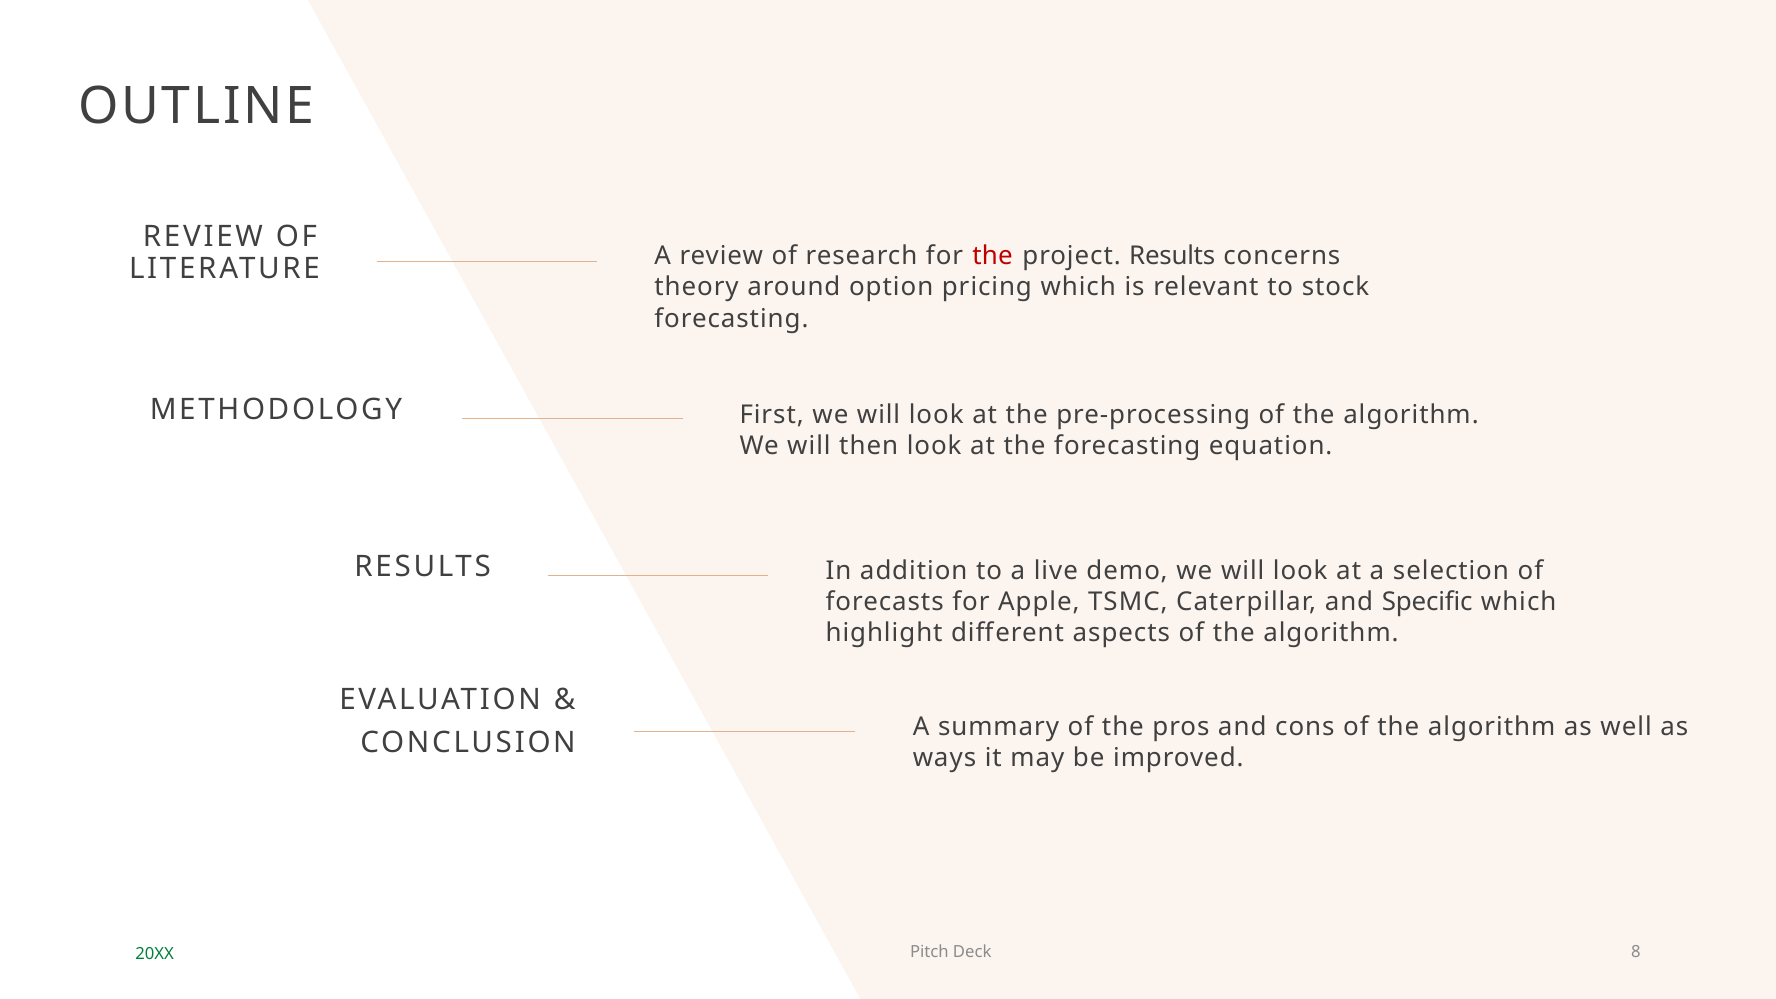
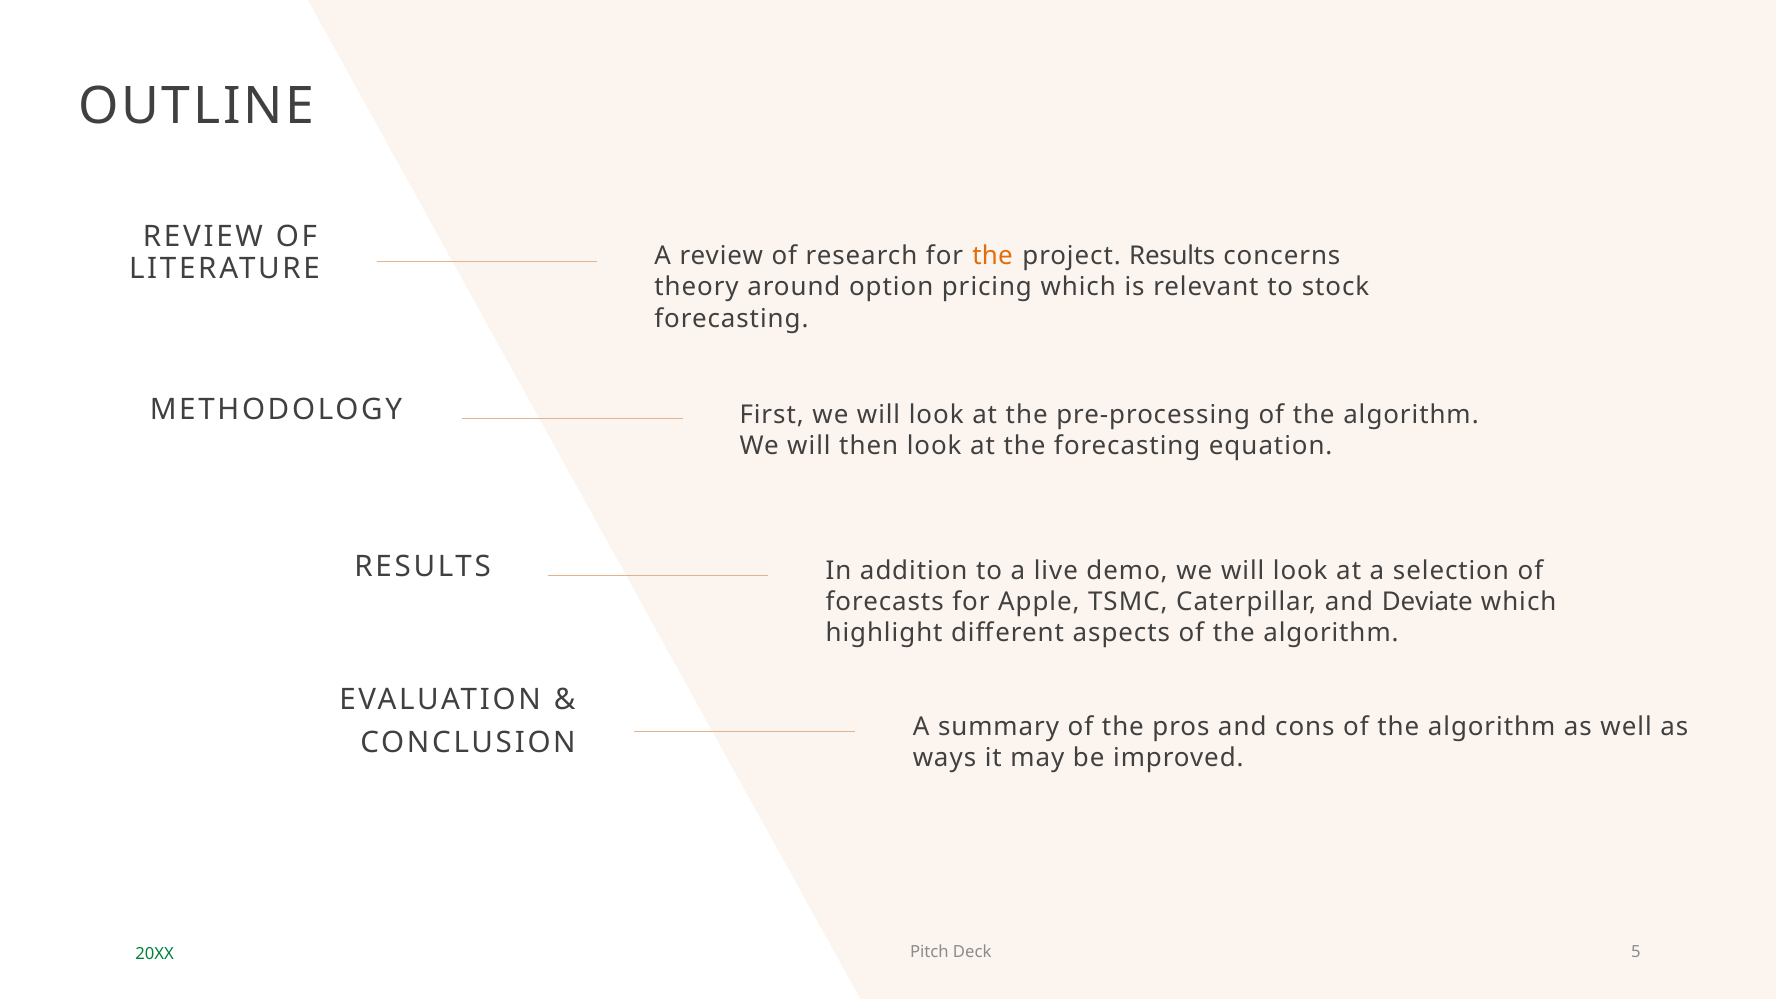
the colour: red -> orange (993, 256)
Specific: Specific -> Deviate (1427, 602)
8: 8 -> 5 (1636, 952)
